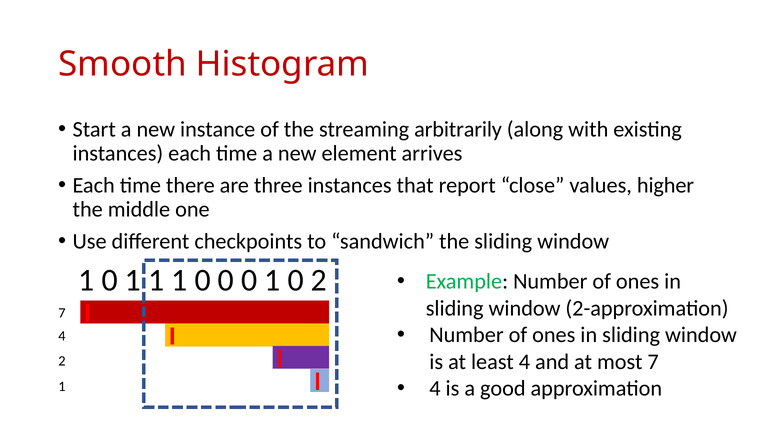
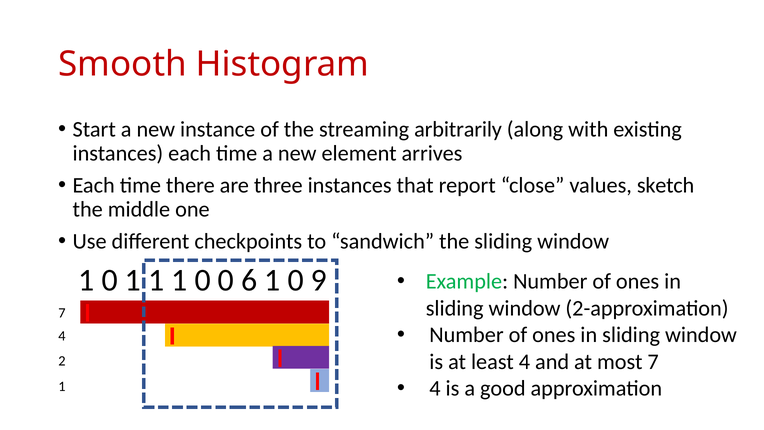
higher: higher -> sketch (666, 185)
0 0 0: 0 -> 6 (249, 280)
0 2: 2 -> 9 (319, 280)
